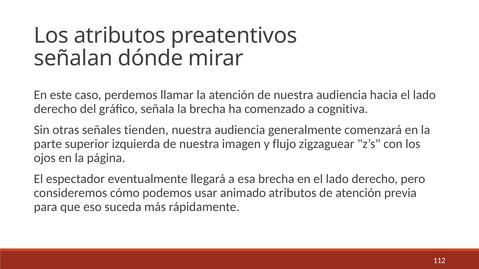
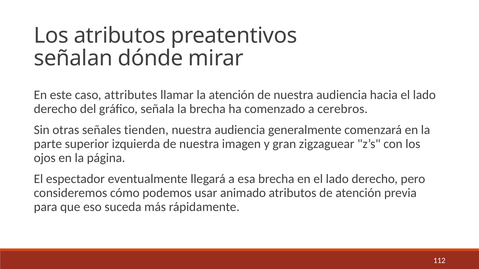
perdemos: perdemos -> attributes (131, 95)
cognitiva: cognitiva -> cerebros (343, 109)
flujo: flujo -> gran (284, 144)
